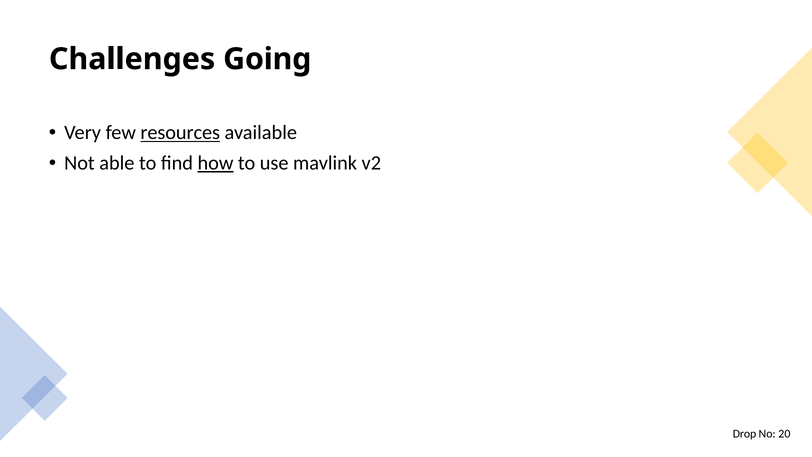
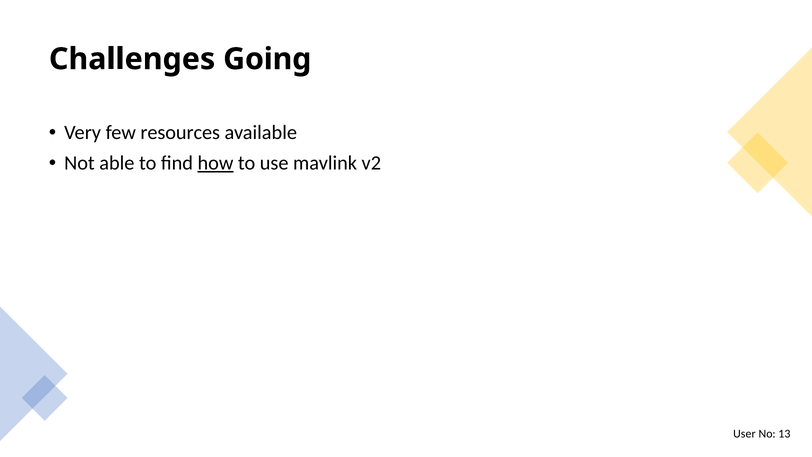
resources underline: present -> none (180, 133)
Drop: Drop -> User (744, 434)
20: 20 -> 13 (784, 434)
